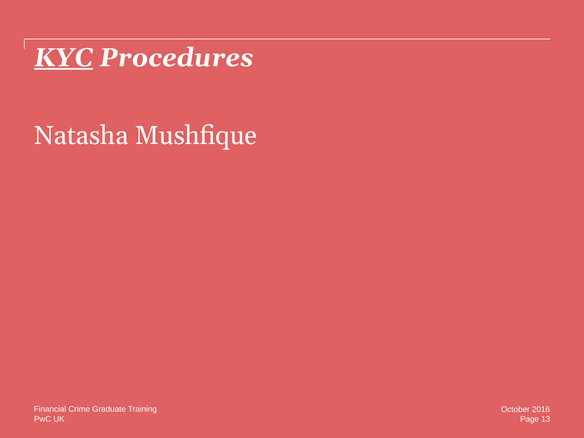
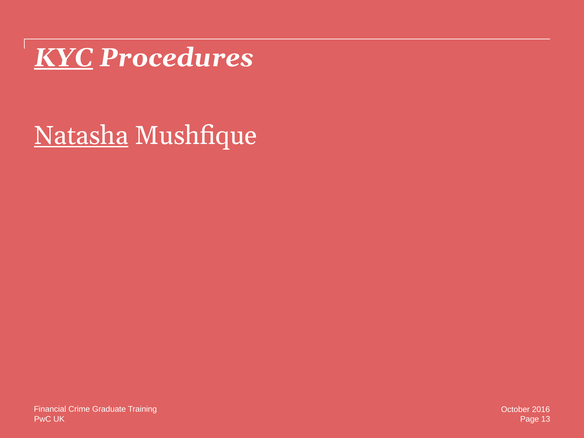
Natasha underline: none -> present (81, 136)
